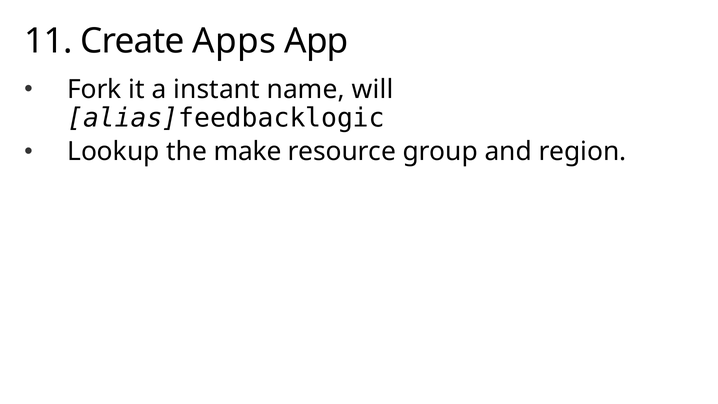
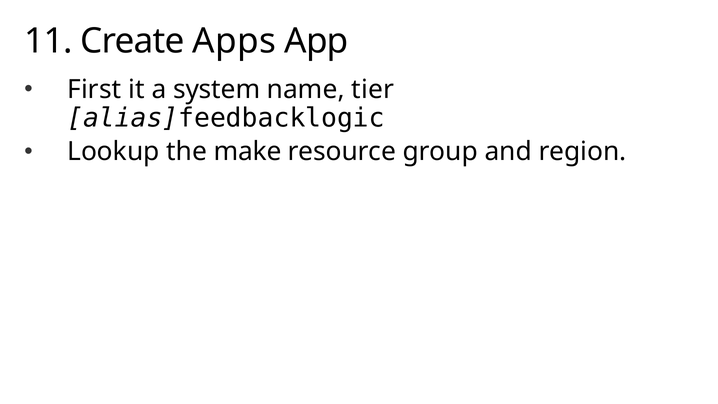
Fork: Fork -> First (94, 89)
instant: instant -> system (217, 89)
will: will -> tier (373, 89)
